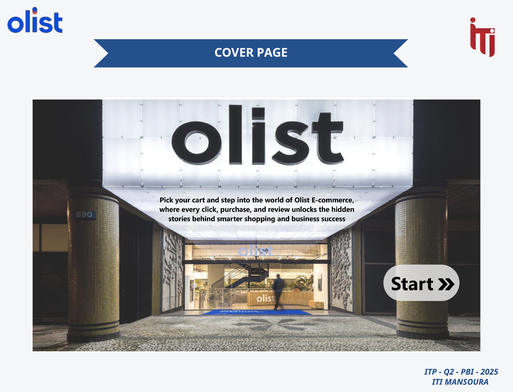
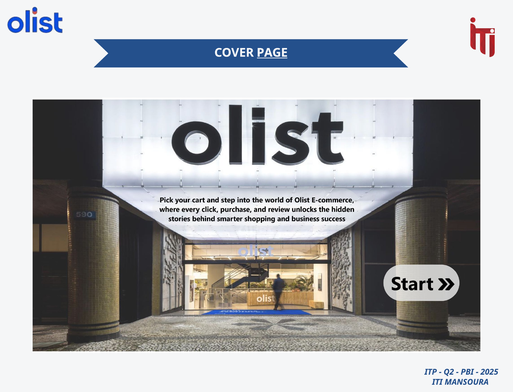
PAGE underline: none -> present (272, 53)
